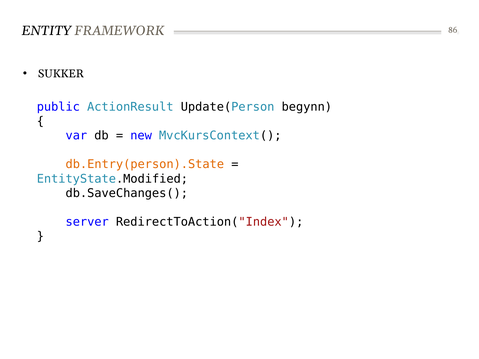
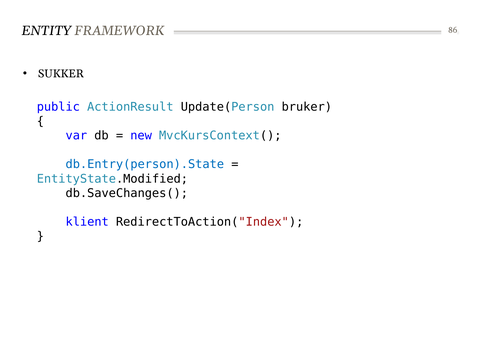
begynn: begynn -> bruker (307, 107)
db.Entry(person).State colour: orange -> blue (145, 164)
server: server -> klient (87, 222)
